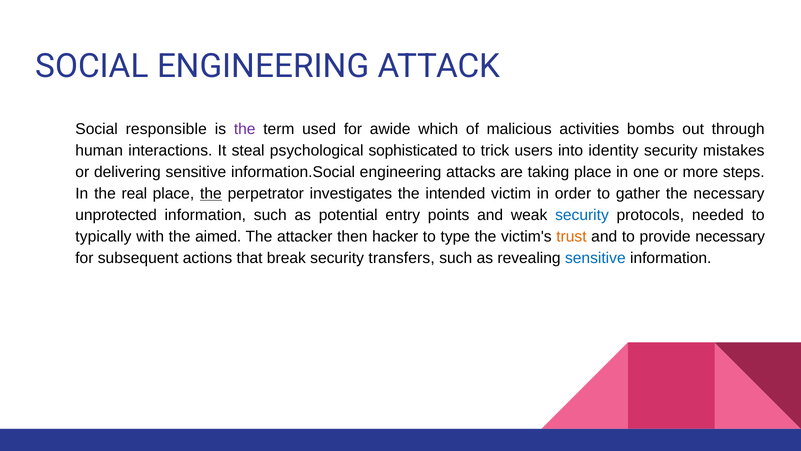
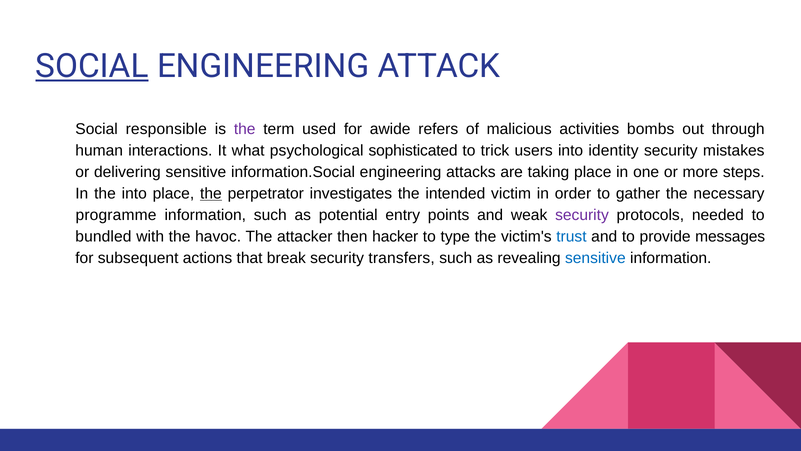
SOCIAL underline: none -> present (92, 66)
which: which -> refers (438, 129)
steal: steal -> what (248, 150)
the real: real -> into (134, 193)
unprotected: unprotected -> programme (116, 215)
security colour: blue -> purple (582, 215)
typically: typically -> bundled (103, 236)
aimed: aimed -> havoc (218, 236)
trust colour: orange -> blue (571, 236)
provide necessary: necessary -> messages (730, 236)
